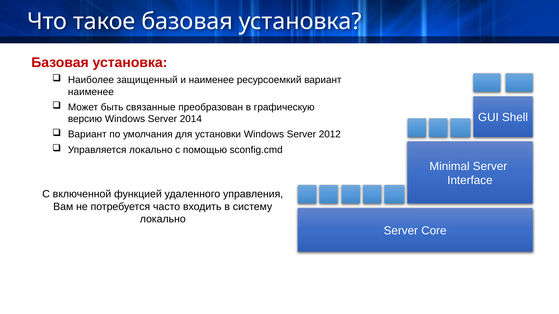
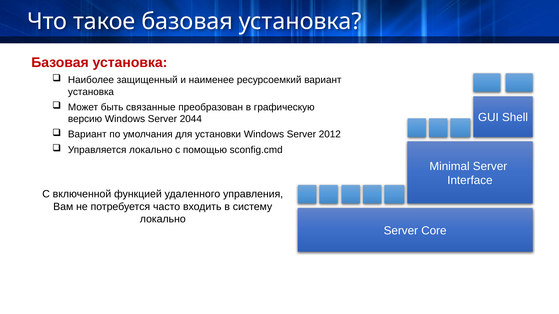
наименее: наименее -> установка (91, 92)
2014: 2014 -> 2044 (191, 119)
